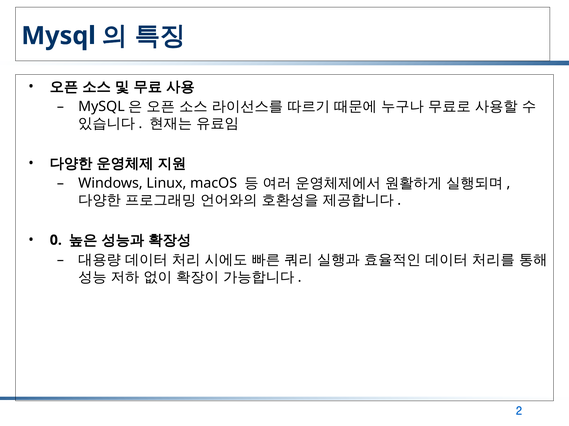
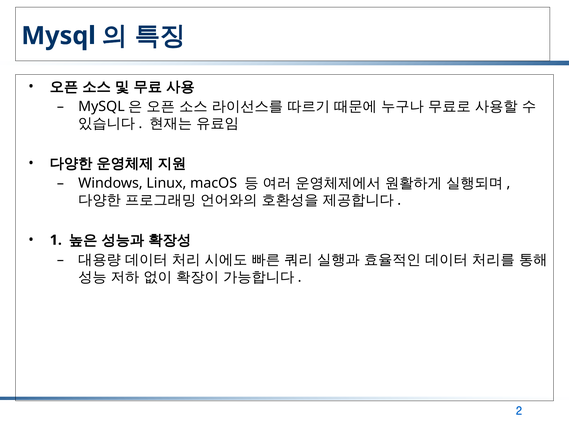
0: 0 -> 1 (56, 240)
